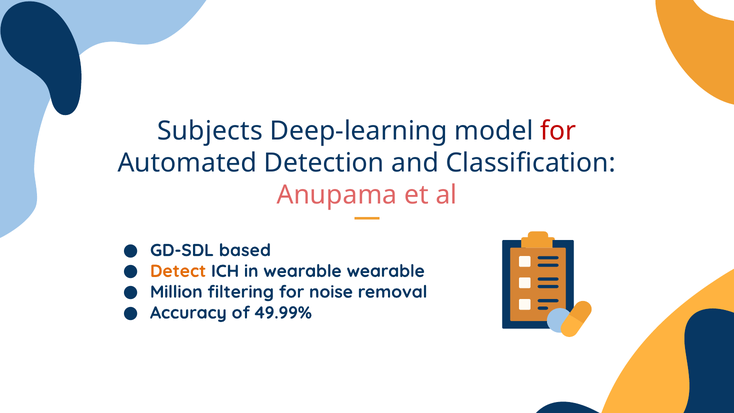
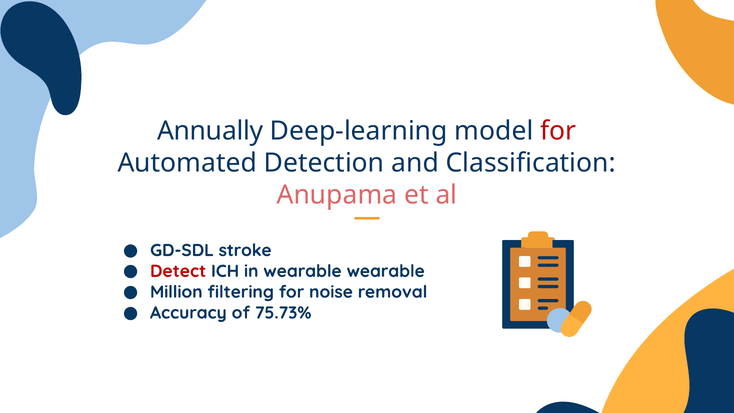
Subjects: Subjects -> Annually (210, 131)
based: based -> stroke (245, 250)
Detect colour: orange -> red (178, 271)
49.99%: 49.99% -> 75.73% (283, 313)
